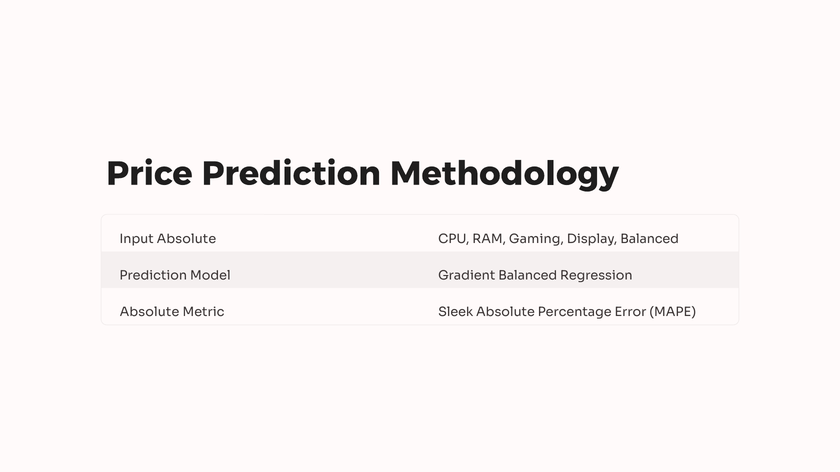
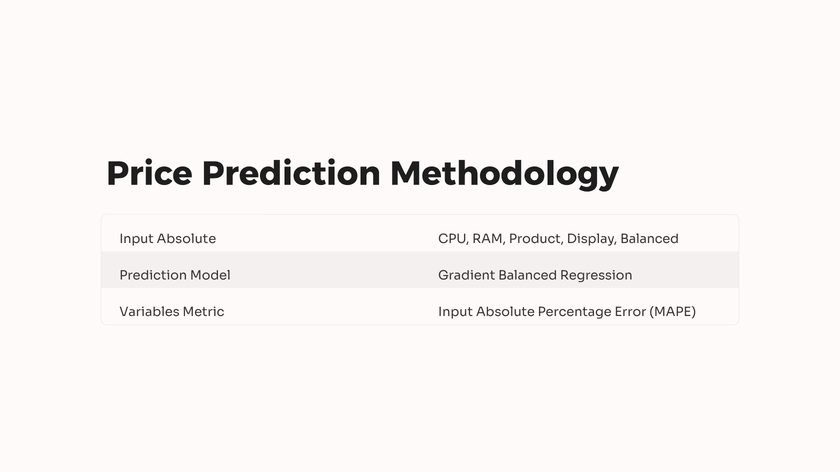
Gaming: Gaming -> Product (536, 239)
Absolute: Absolute -> Variables (150, 313)
Metric Sleek: Sleek -> Input (456, 313)
